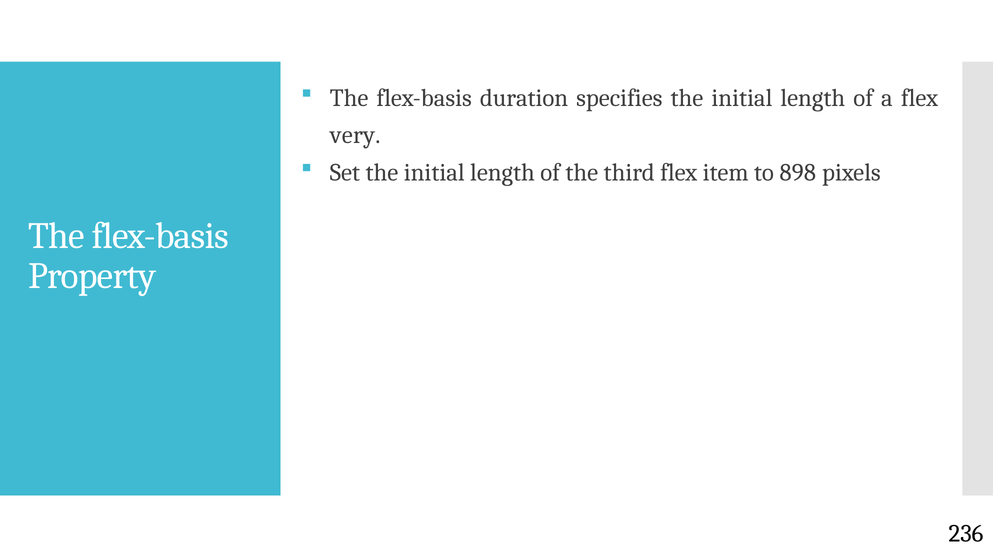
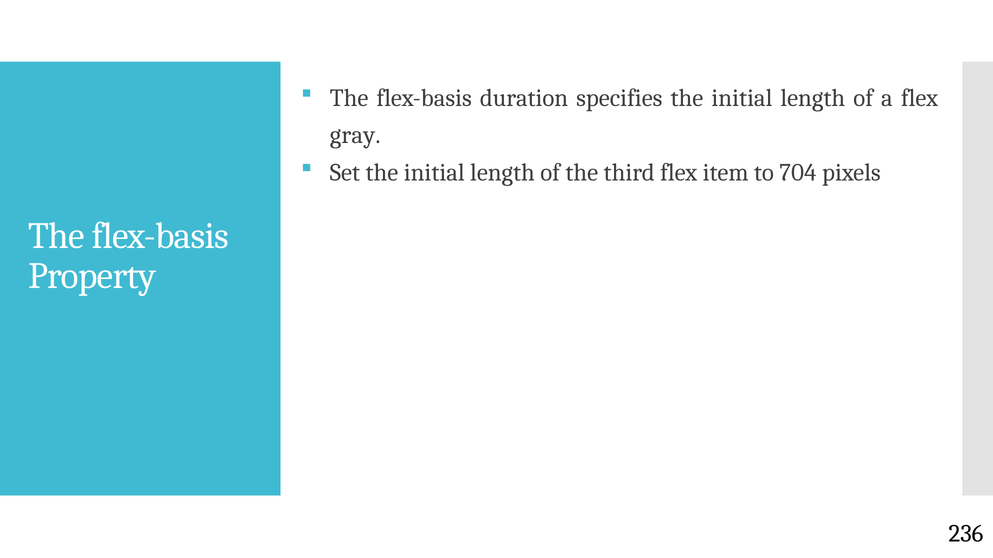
very: very -> gray (355, 135)
898: 898 -> 704 (798, 173)
